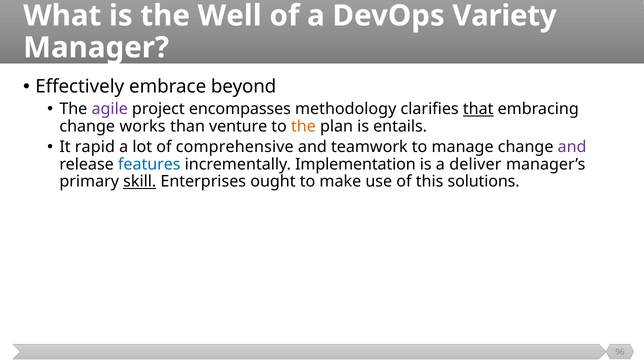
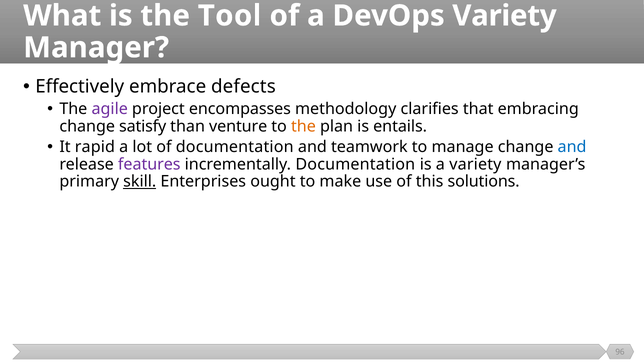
Well: Well -> Tool (230, 16)
beyond: beyond -> defects (243, 87)
that underline: present -> none (478, 109)
works: works -> satisfy (143, 126)
of comprehensive: comprehensive -> documentation (235, 147)
and colour: purple -> blue (572, 147)
features colour: blue -> purple (149, 164)
incrementally Implementation: Implementation -> Documentation (355, 164)
a deliver: deliver -> variety (475, 164)
